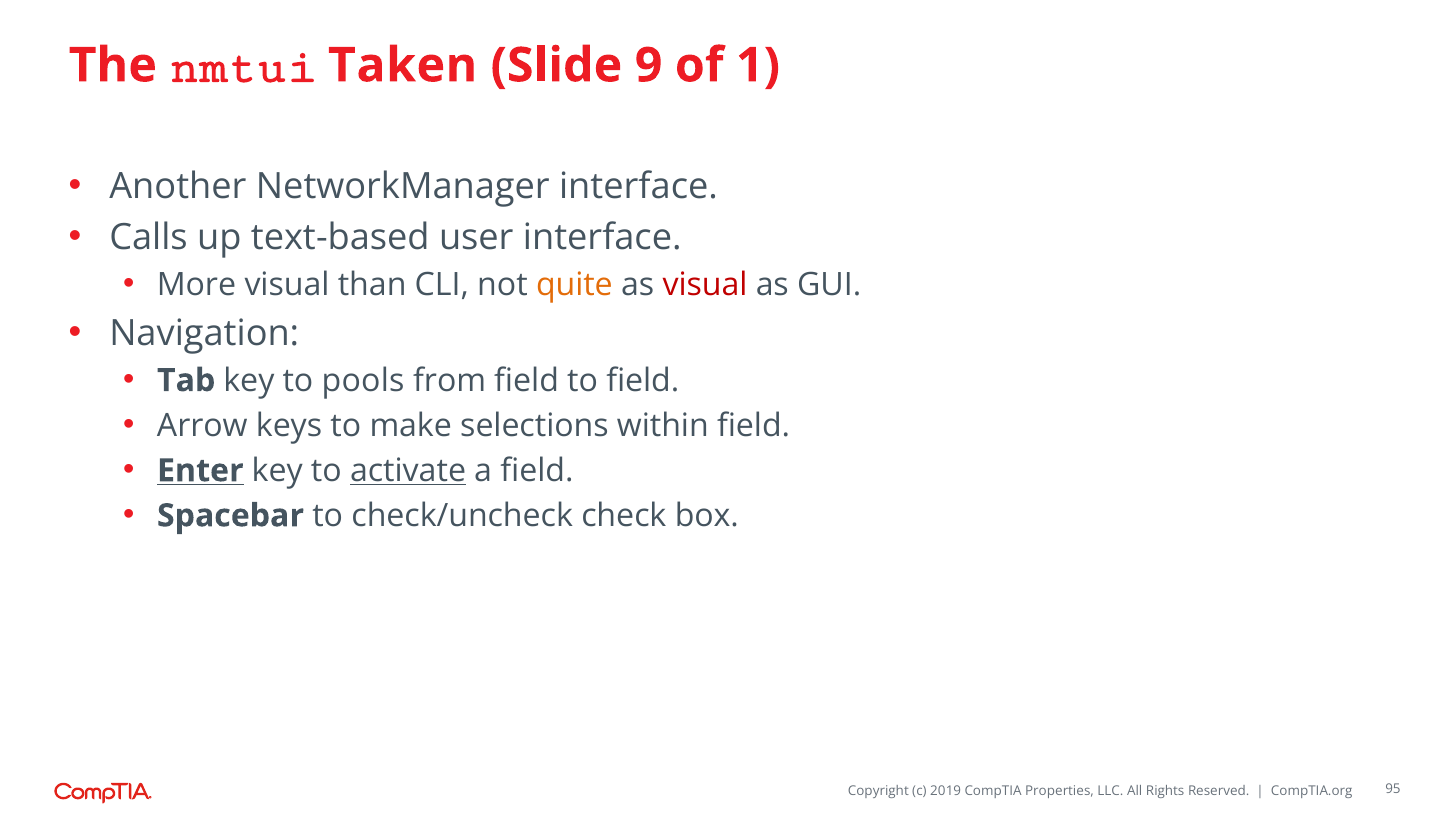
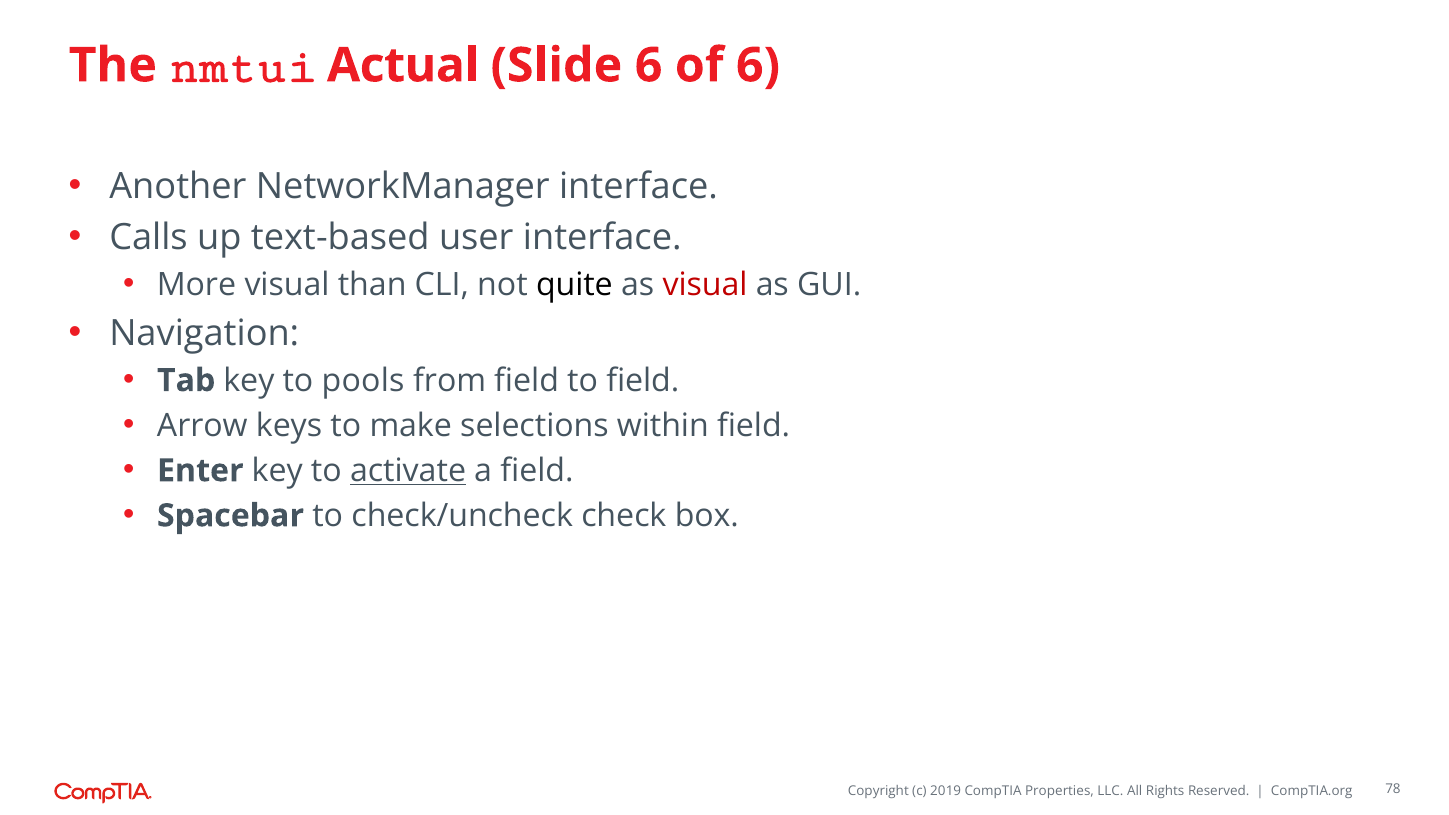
Taken: Taken -> Actual (403, 65)
Slide 9: 9 -> 6 (649, 65)
of 1: 1 -> 6 (758, 65)
quite colour: orange -> black (574, 285)
Enter underline: present -> none (200, 471)
95: 95 -> 78 (1393, 790)
